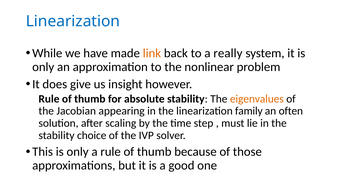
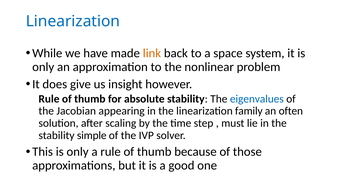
really: really -> space (228, 53)
eigenvalues colour: orange -> blue (257, 99)
choice: choice -> simple (92, 136)
